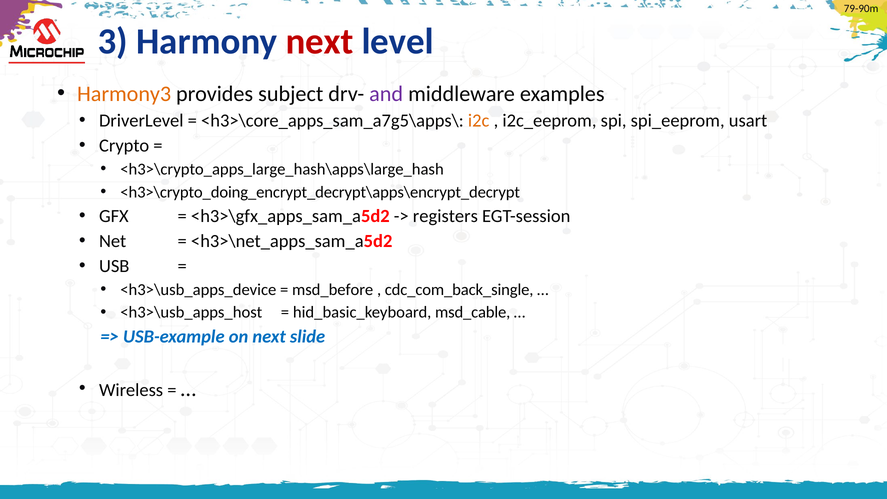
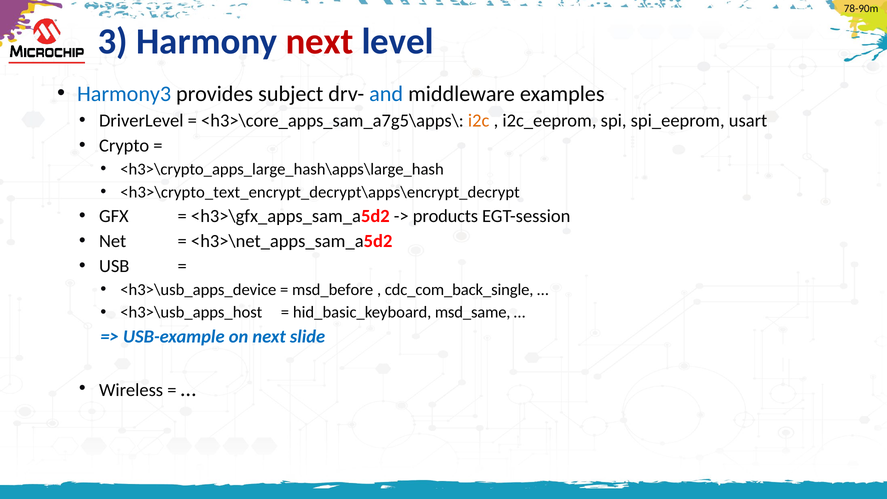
79-90m: 79-90m -> 78-90m (861, 9)
Harmony3 colour: orange -> blue (124, 94)
and colour: purple -> blue (386, 94)
<h3>\crypto_doing_encrypt_decrypt\apps\encrypt_decrypt: <h3>\crypto_doing_encrypt_decrypt\apps\encrypt_decrypt -> <h3>\crypto_text_encrypt_decrypt\apps\encrypt_decrypt (320, 192)
registers: registers -> products (445, 216)
msd_cable: msd_cable -> msd_same (473, 313)
